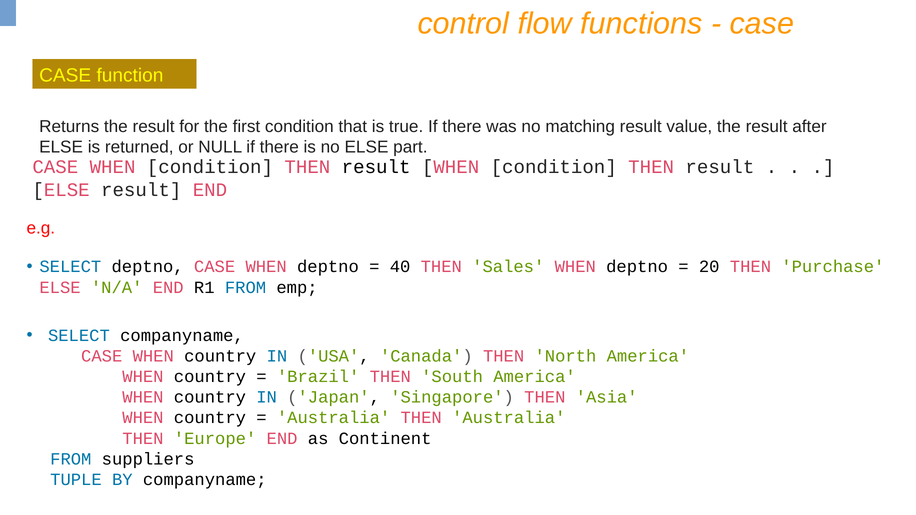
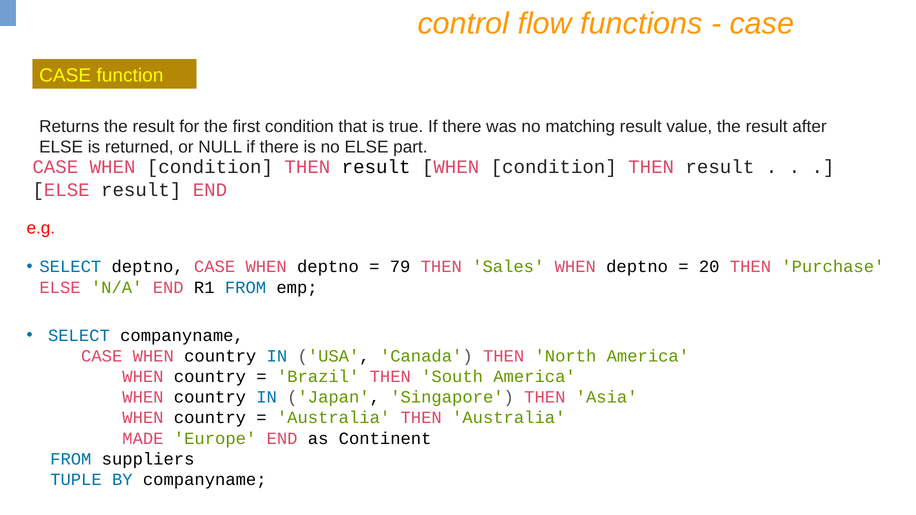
40: 40 -> 79 (400, 267)
THEN: THEN -> MADE (143, 439)
